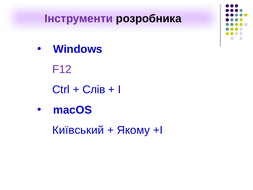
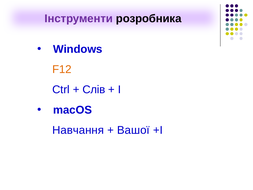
F12 colour: purple -> orange (62, 69)
Київський: Київський -> Навчання (78, 130)
Якому: Якому -> Вашої (133, 130)
